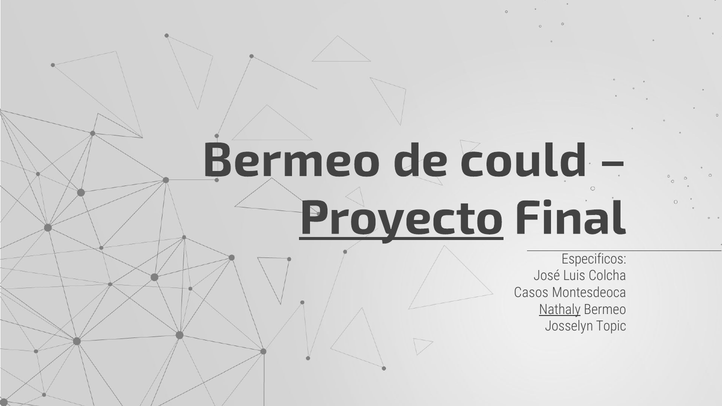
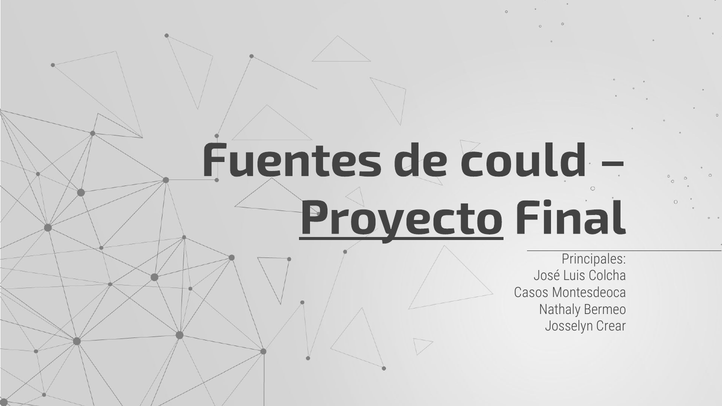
Bermeo: Bermeo -> Fuentes (292, 160)
Especificos: Especificos -> Principales (594, 259)
Nathaly underline: present -> none (560, 310)
Topic: Topic -> Crear (611, 326)
